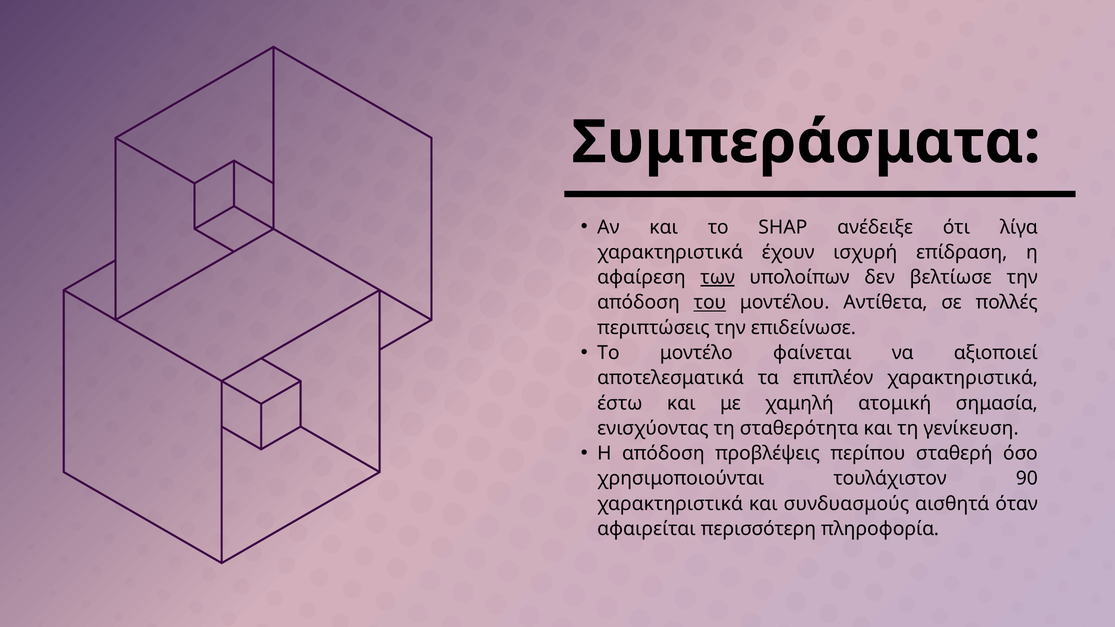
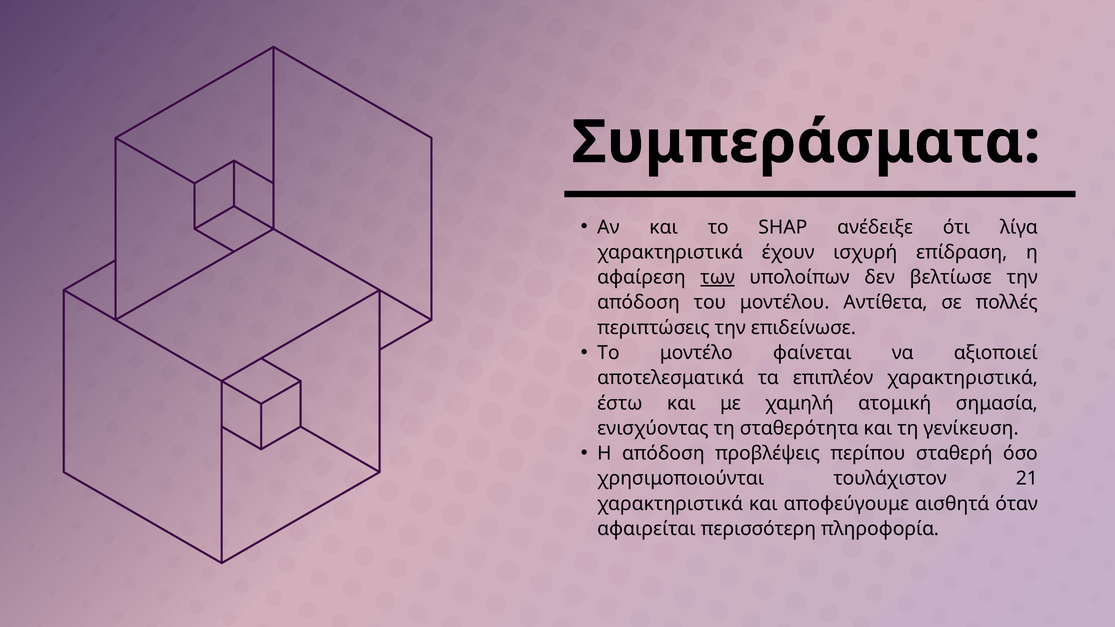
του underline: present -> none (710, 303)
90: 90 -> 21 (1027, 479)
συνδυασμούς: συνδυασμούς -> αποφεύγουμε (846, 504)
